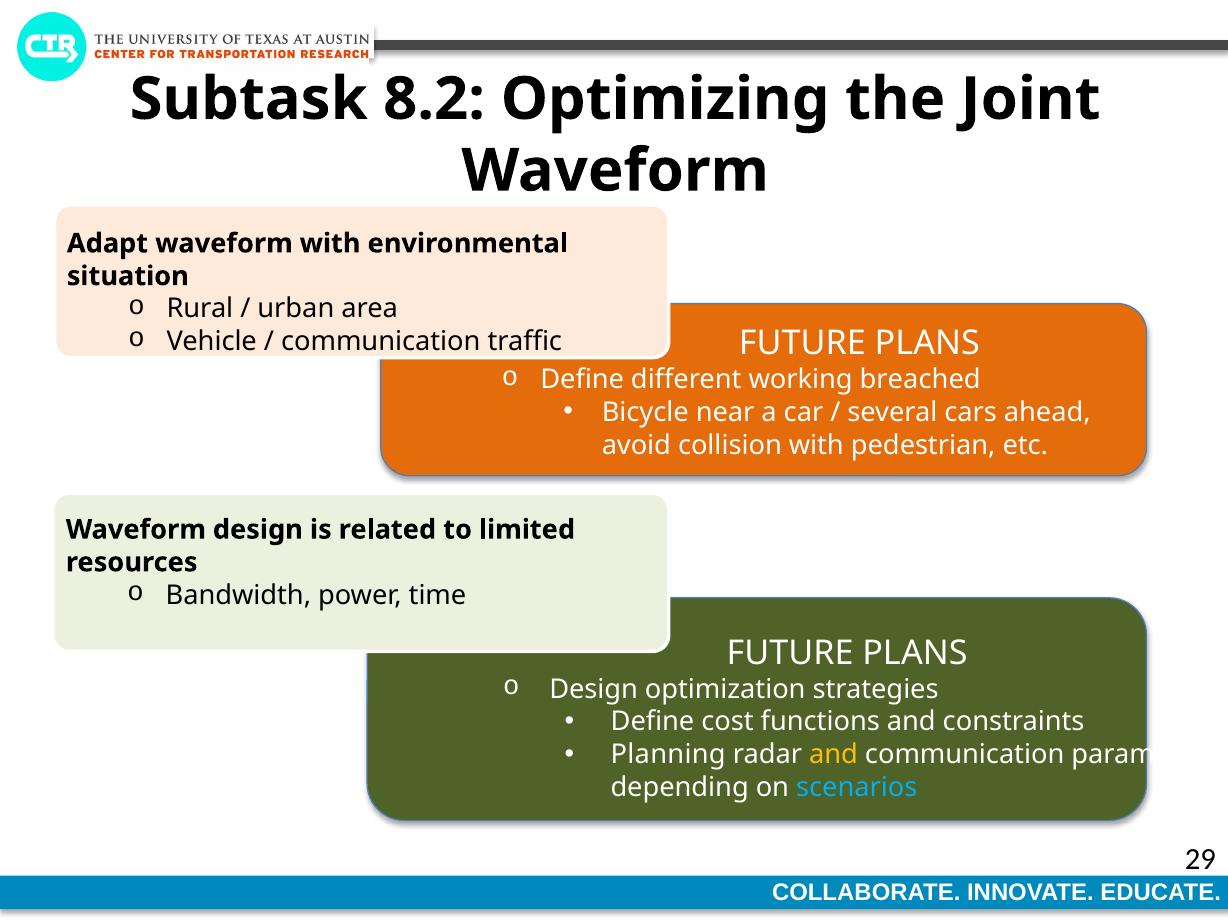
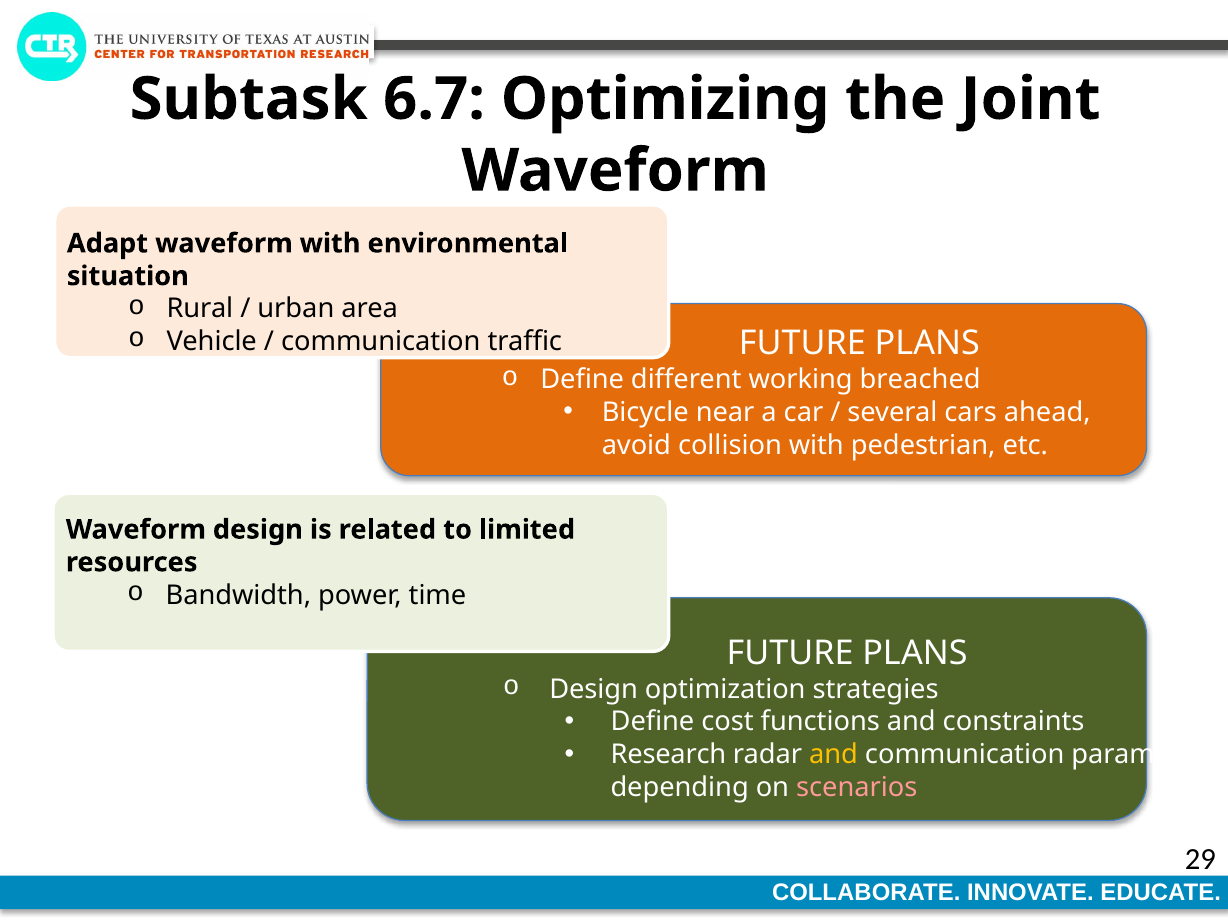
8.2: 8.2 -> 6.7 (434, 99)
Planning: Planning -> Research (668, 755)
scenarios colour: light blue -> pink (857, 787)
